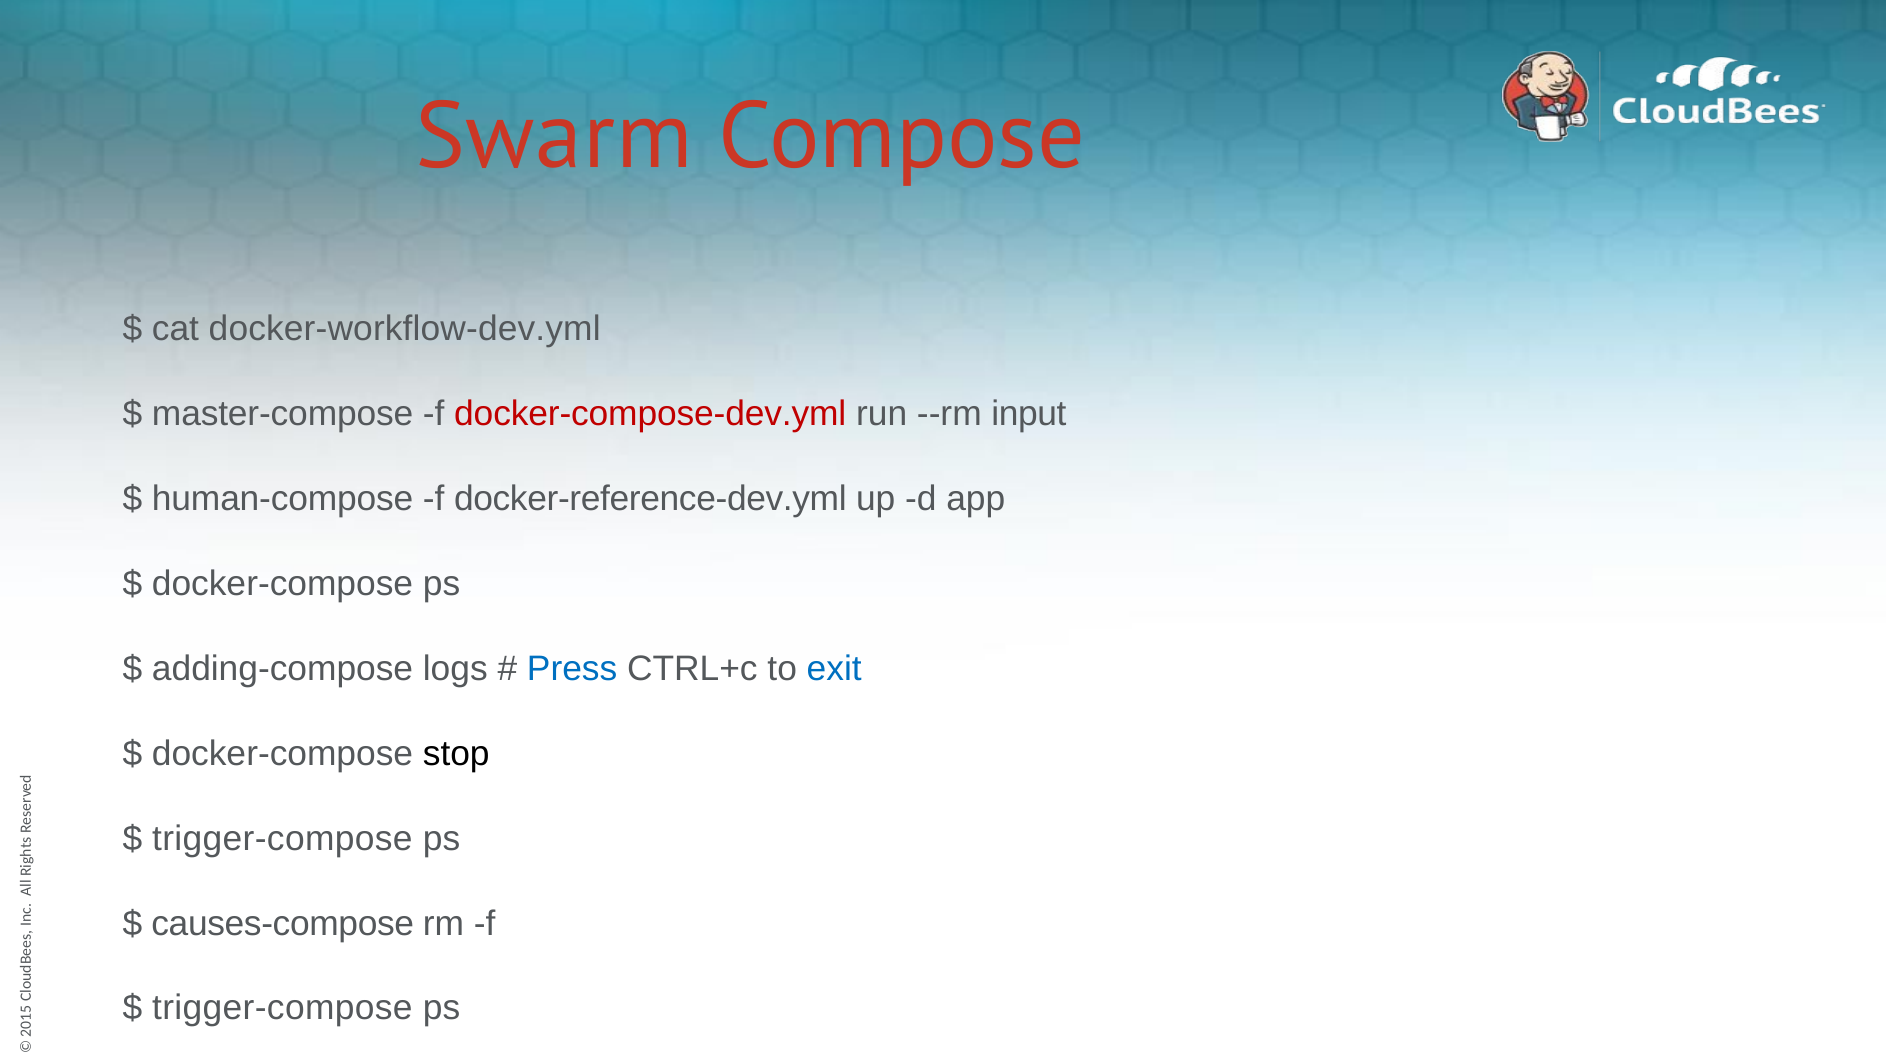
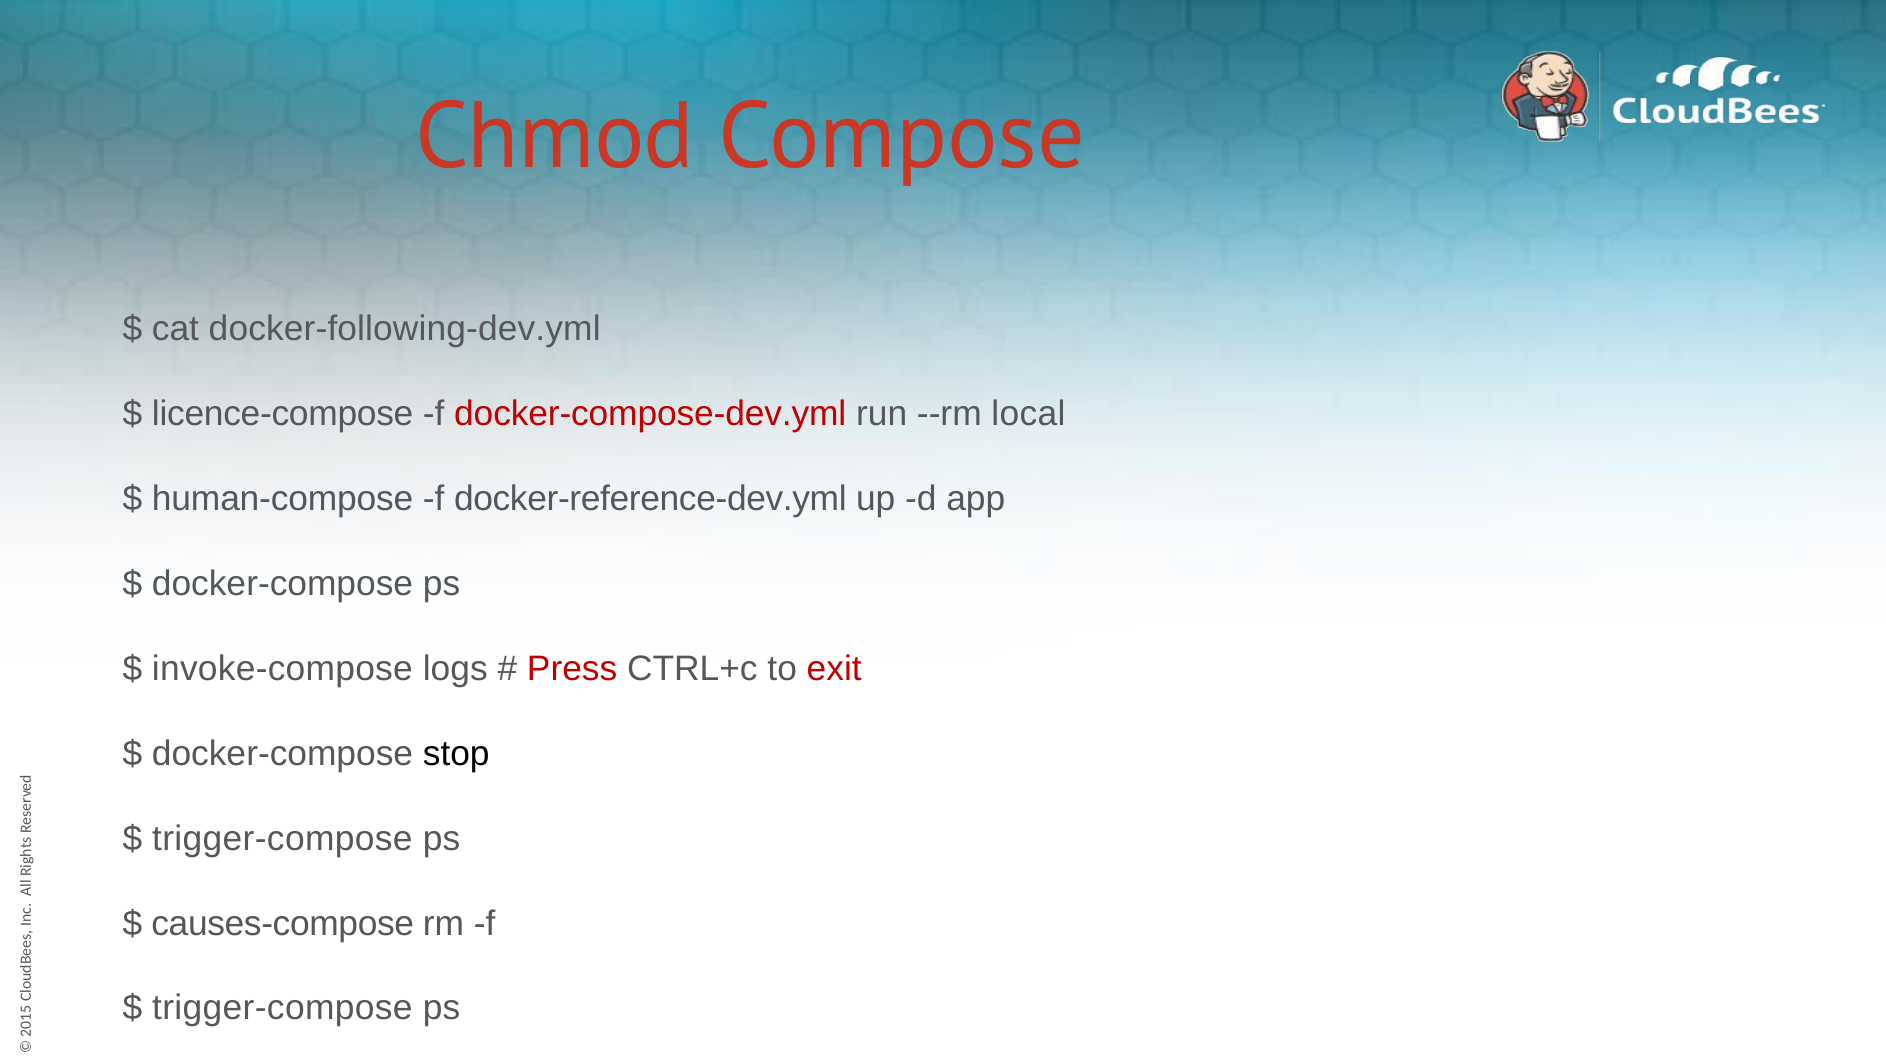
Swarm: Swarm -> Chmod (555, 137)
docker-workflow-dev.yml: docker-workflow-dev.yml -> docker-following-dev.yml (405, 329)
master-compose: master-compose -> licence-compose (283, 414)
input: input -> local (1029, 414)
adding-compose: adding-compose -> invoke-compose (282, 669)
Press colour: blue -> red (572, 669)
exit colour: blue -> red (834, 669)
